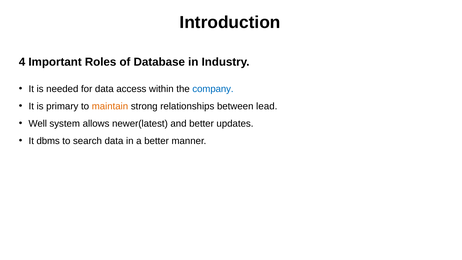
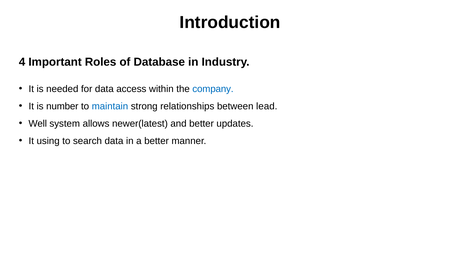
primary: primary -> number (62, 106)
maintain colour: orange -> blue (110, 106)
dbms: dbms -> using (48, 141)
